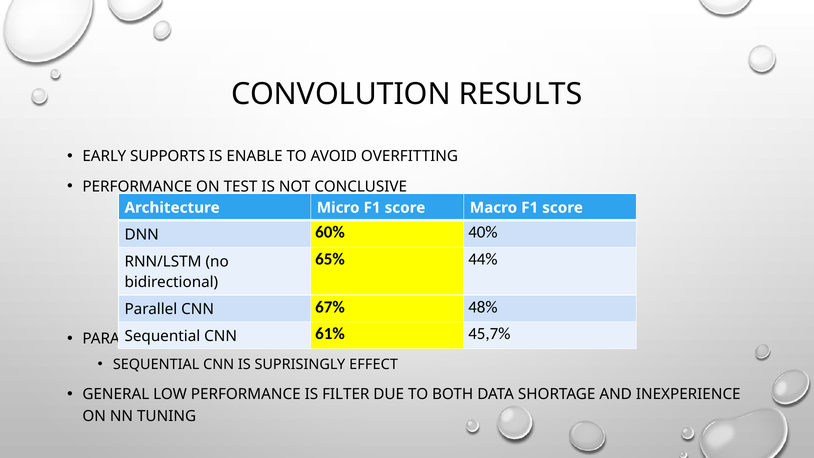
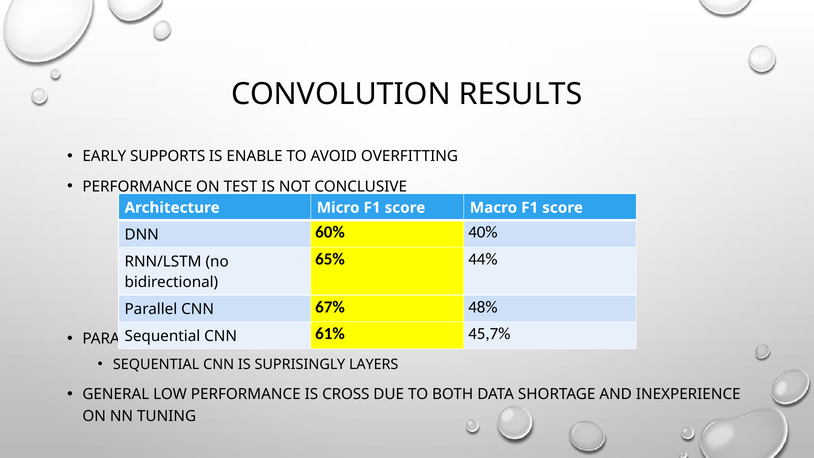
EFFECT: EFFECT -> LAYERS (374, 364)
FILTER: FILTER -> CROSS (346, 394)
